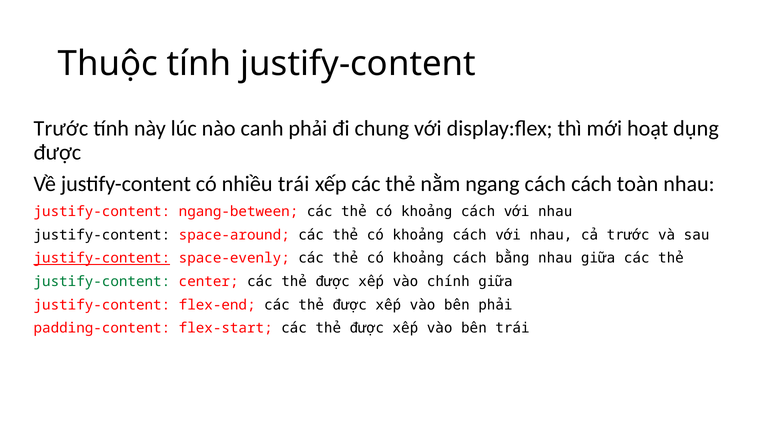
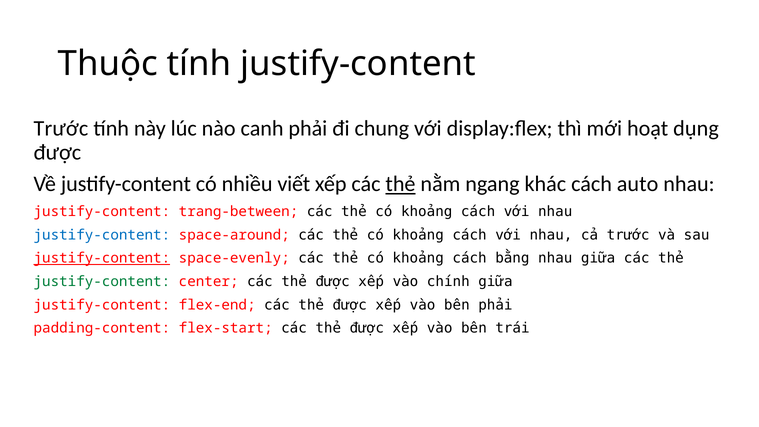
nhiều trái: trái -> viết (294, 184)
thẻ underline: none -> present (400, 184)
ngang cách: cách -> khác (545, 184)
toàn: toàn -> auto (638, 184)
ngang-between: ngang-between -> trang-between (238, 212)
justify-content colour: black -> blue (102, 235)
